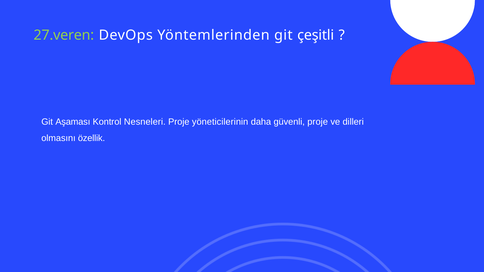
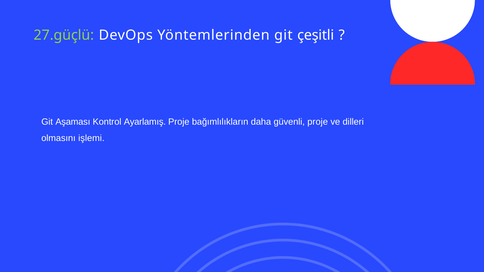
27.veren: 27.veren -> 27.güçlü (64, 35)
Nesneleri: Nesneleri -> Ayarlamış (145, 122)
yöneticilerinin: yöneticilerinin -> bağımlılıkların (220, 122)
özellik: özellik -> işlemi (91, 138)
